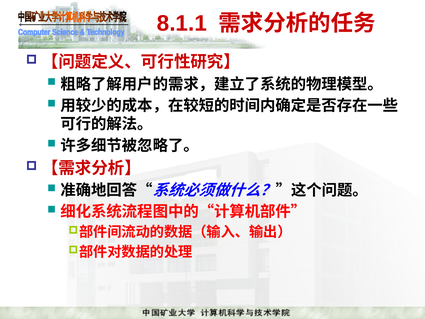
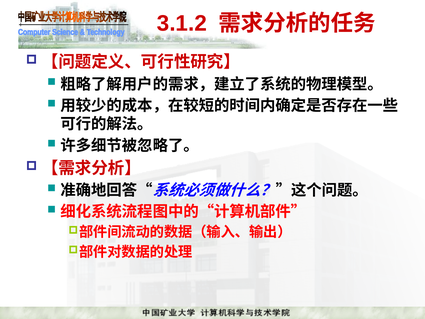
8.1.1: 8.1.1 -> 3.1.2 (182, 23)
